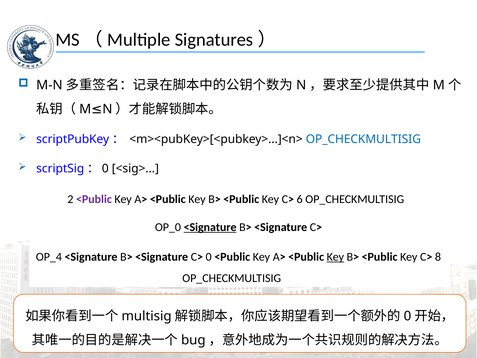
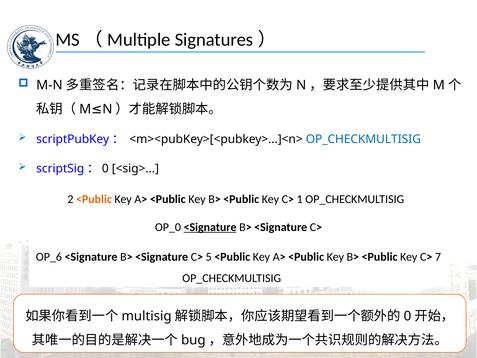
<Public colour: purple -> orange (94, 199)
6: 6 -> 1 (300, 199)
OP_4: OP_4 -> OP_6 (49, 257)
C> 0: 0 -> 5 (209, 257)
Key underline: present -> none (335, 257)
8: 8 -> 7 (438, 257)
